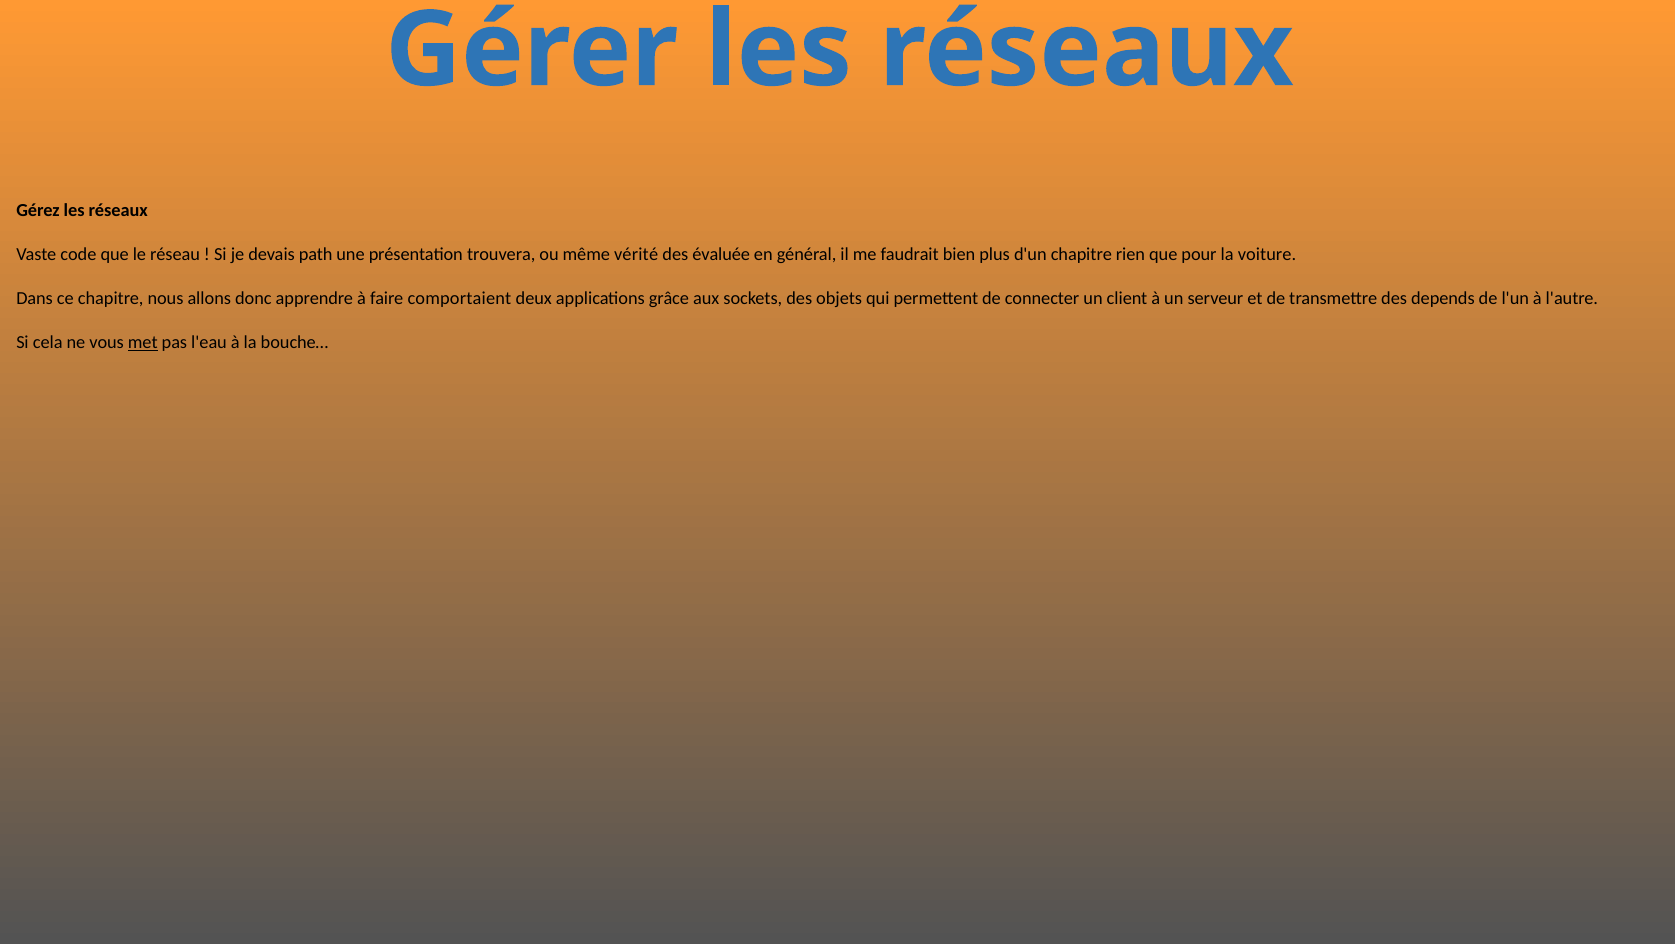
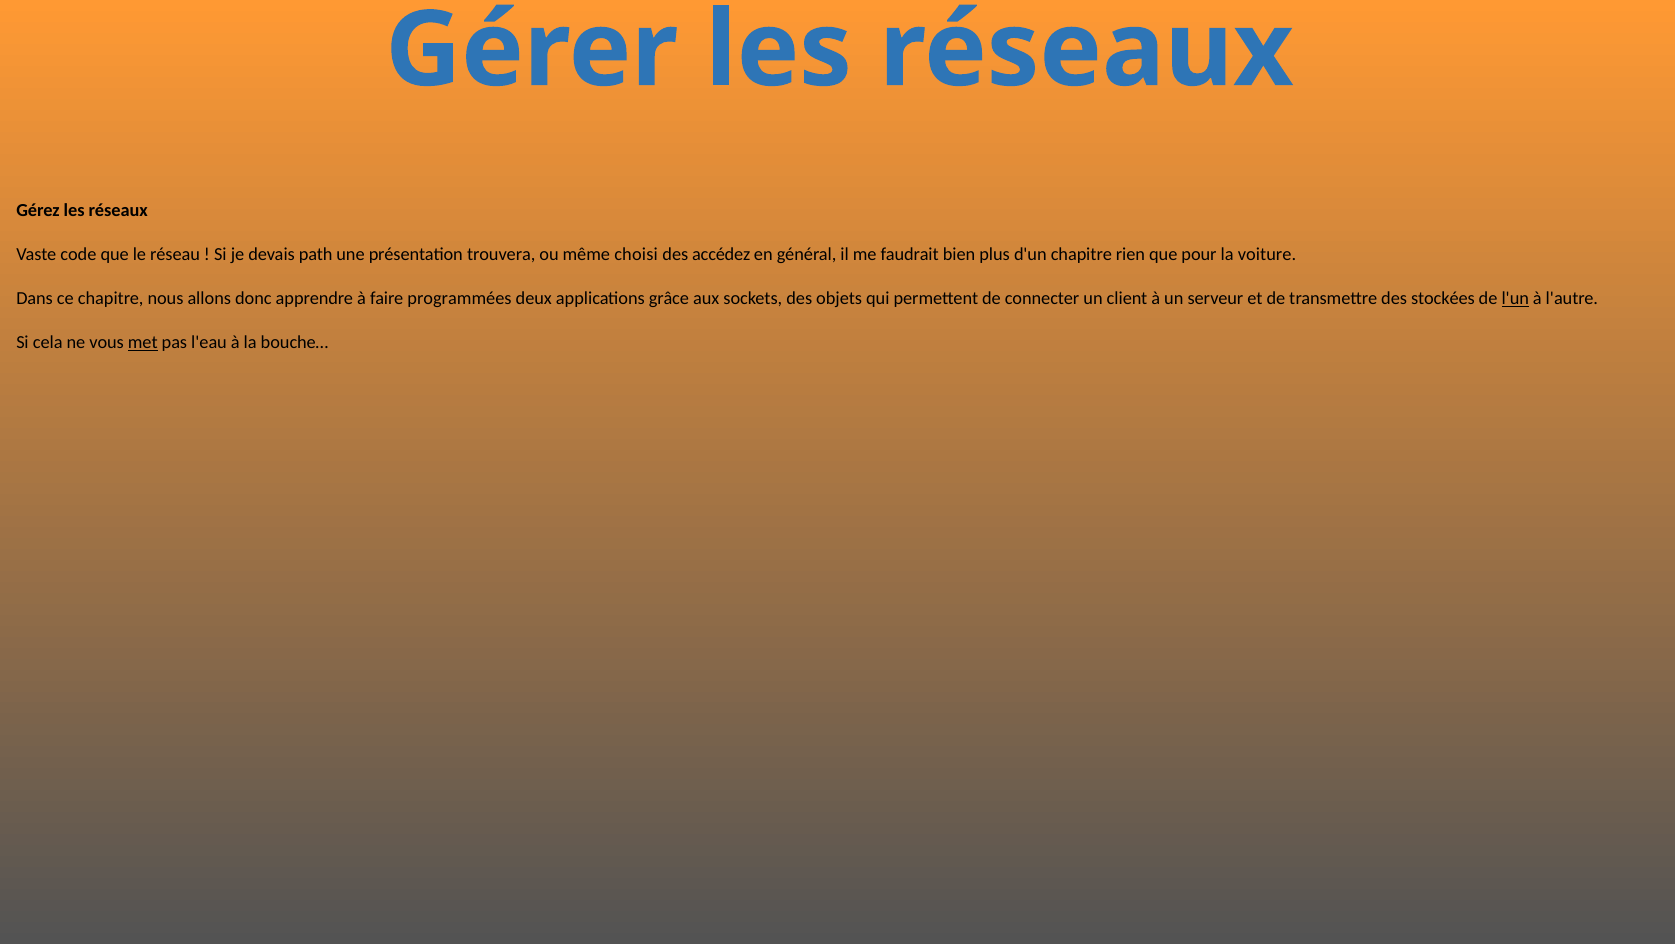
vérité: vérité -> choisi (636, 255)
évaluée: évaluée -> accédez (721, 255)
comportaient: comportaient -> programmées (460, 299)
depends: depends -> stockées (1443, 299)
l'un underline: none -> present (1515, 299)
